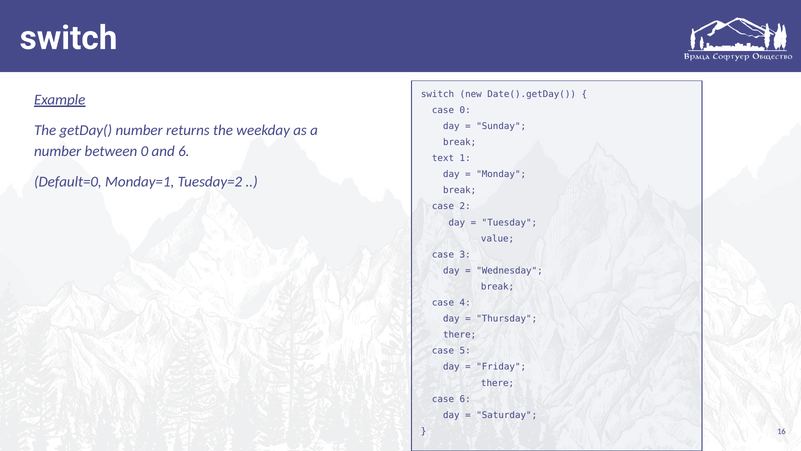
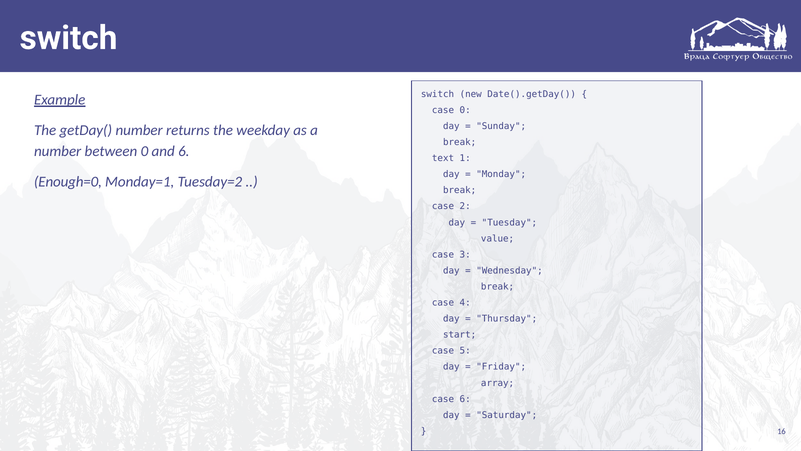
Default=0: Default=0 -> Enough=0 (68, 182)
there: there -> start (460, 334)
there: there -> array (498, 383)
